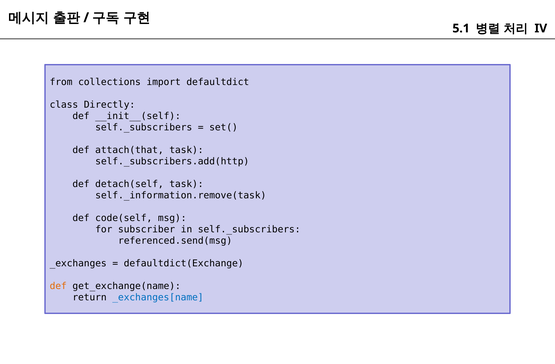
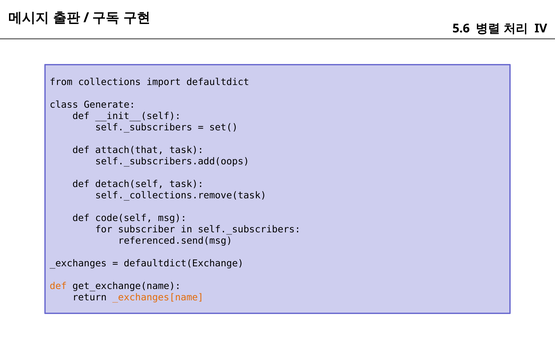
5.1: 5.1 -> 5.6 (461, 28)
Directly: Directly -> Generate (110, 105)
self._subscribers.add(http: self._subscribers.add(http -> self._subscribers.add(oops (172, 162)
self._information.remove(task: self._information.remove(task -> self._collections.remove(task (181, 196)
_exchanges[name colour: blue -> orange (158, 298)
